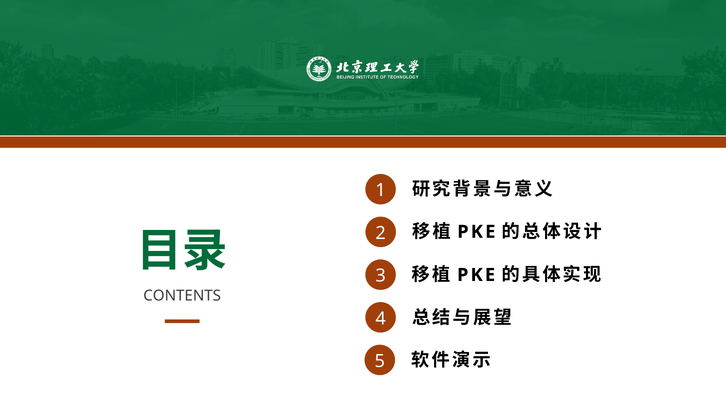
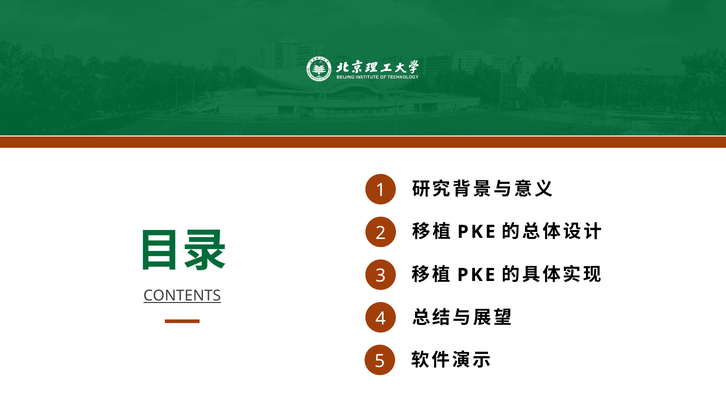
CONTENTS underline: none -> present (182, 296)
